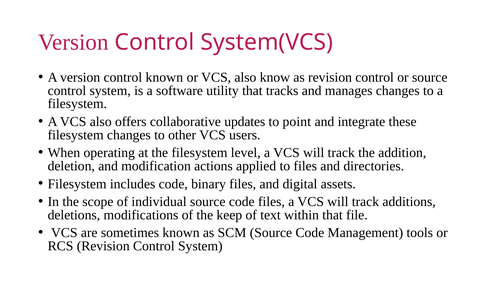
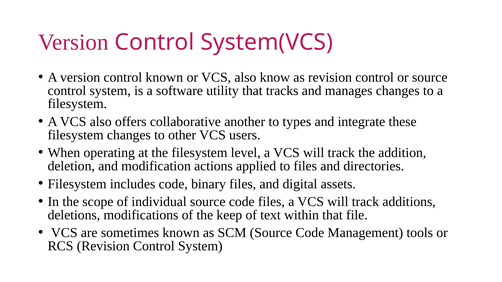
updates: updates -> another (245, 122)
point: point -> types (297, 122)
